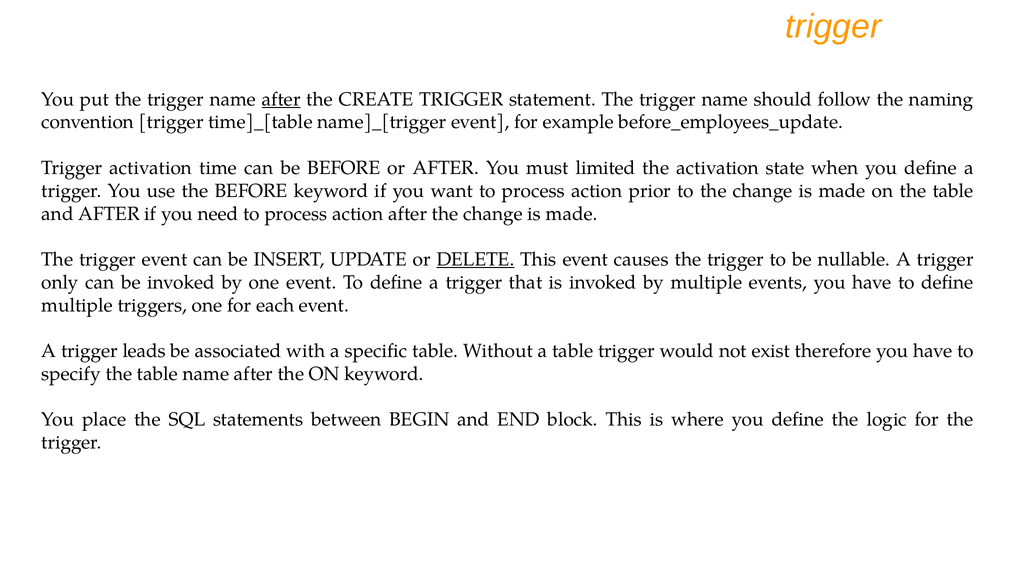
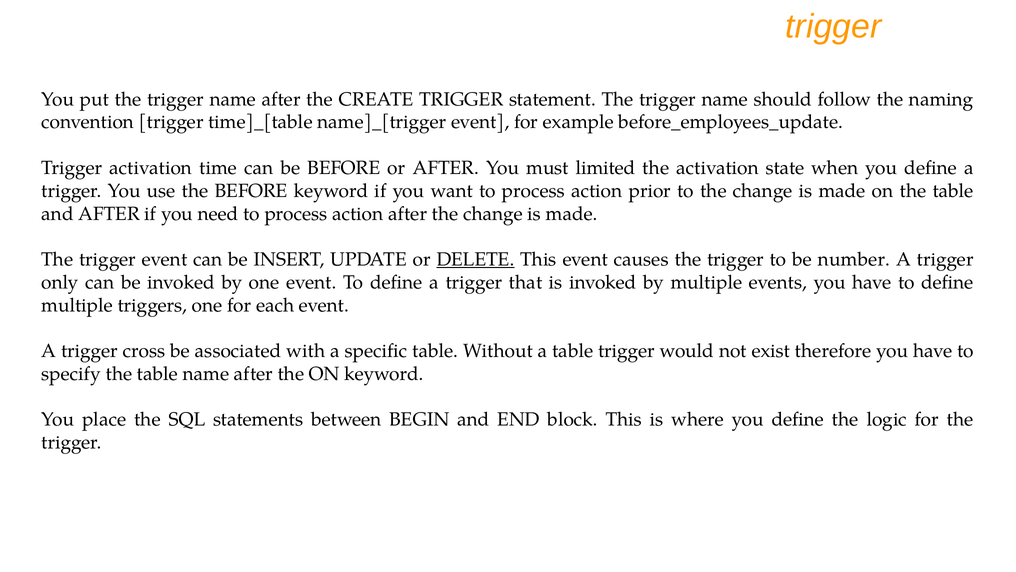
after underline: present -> none (281, 99)
nullable: nullable -> number (854, 259)
leads: leads -> cross (144, 351)
